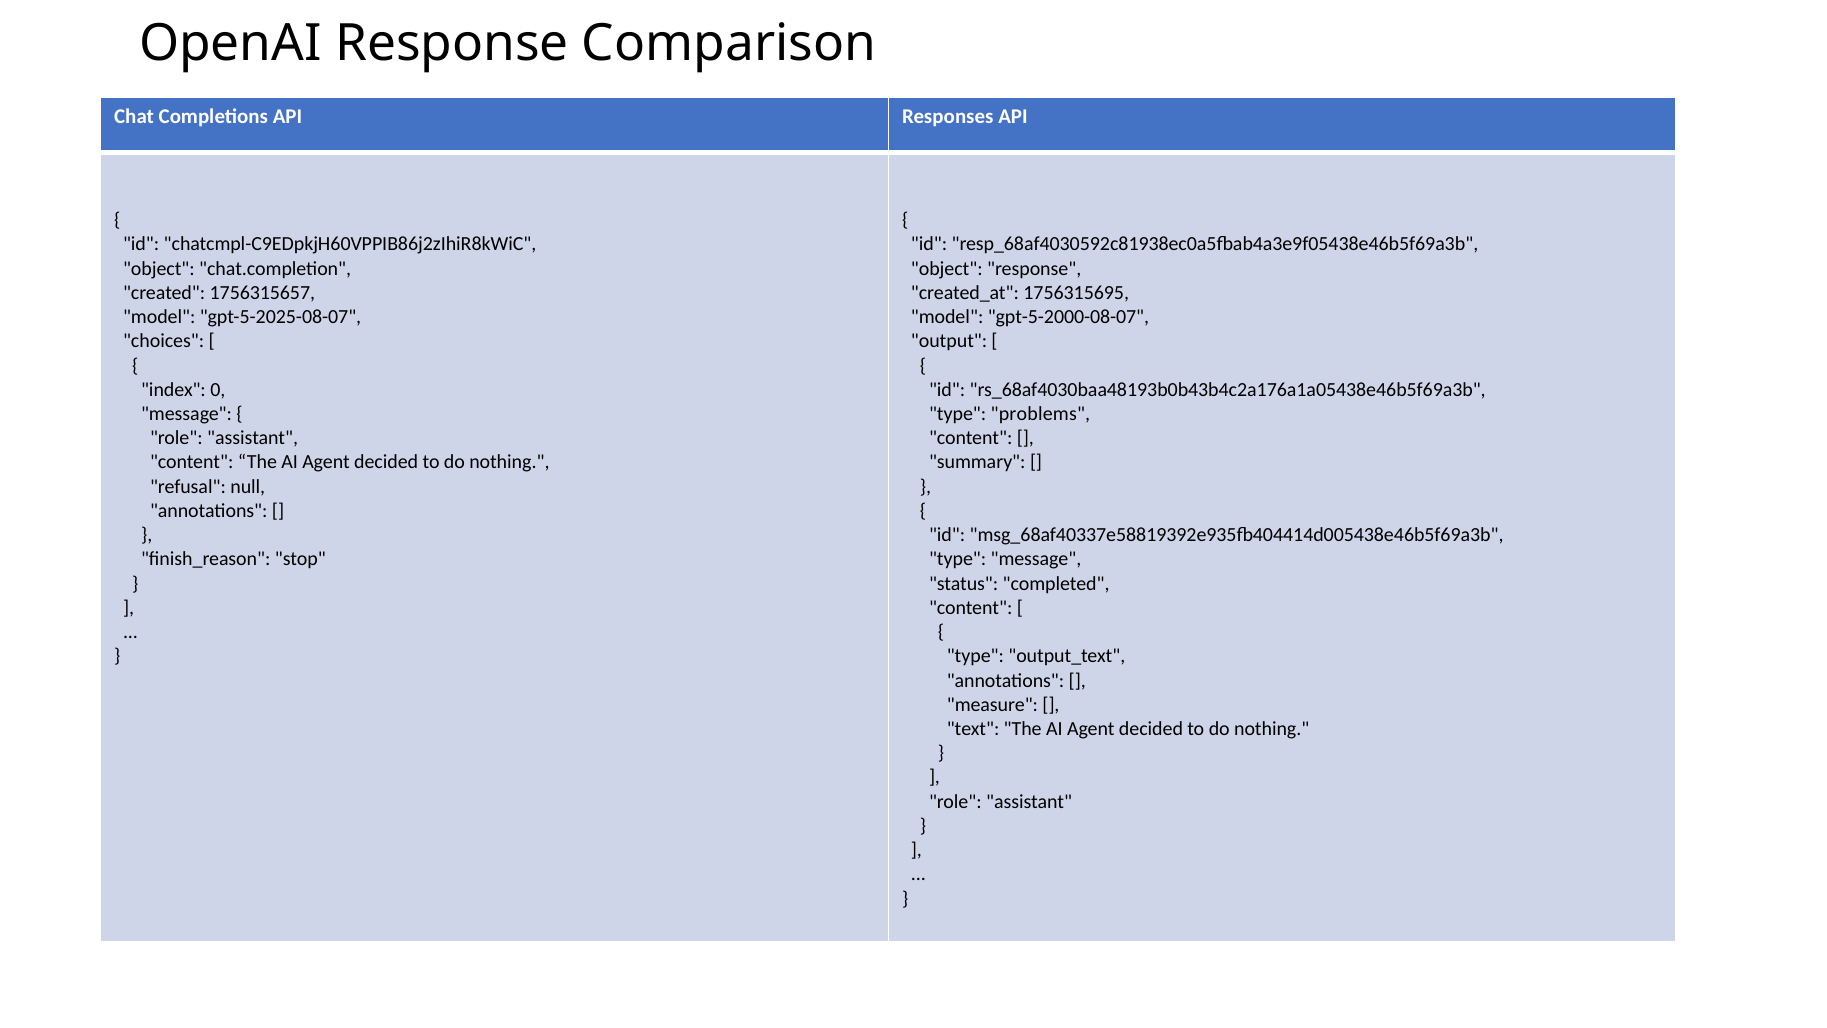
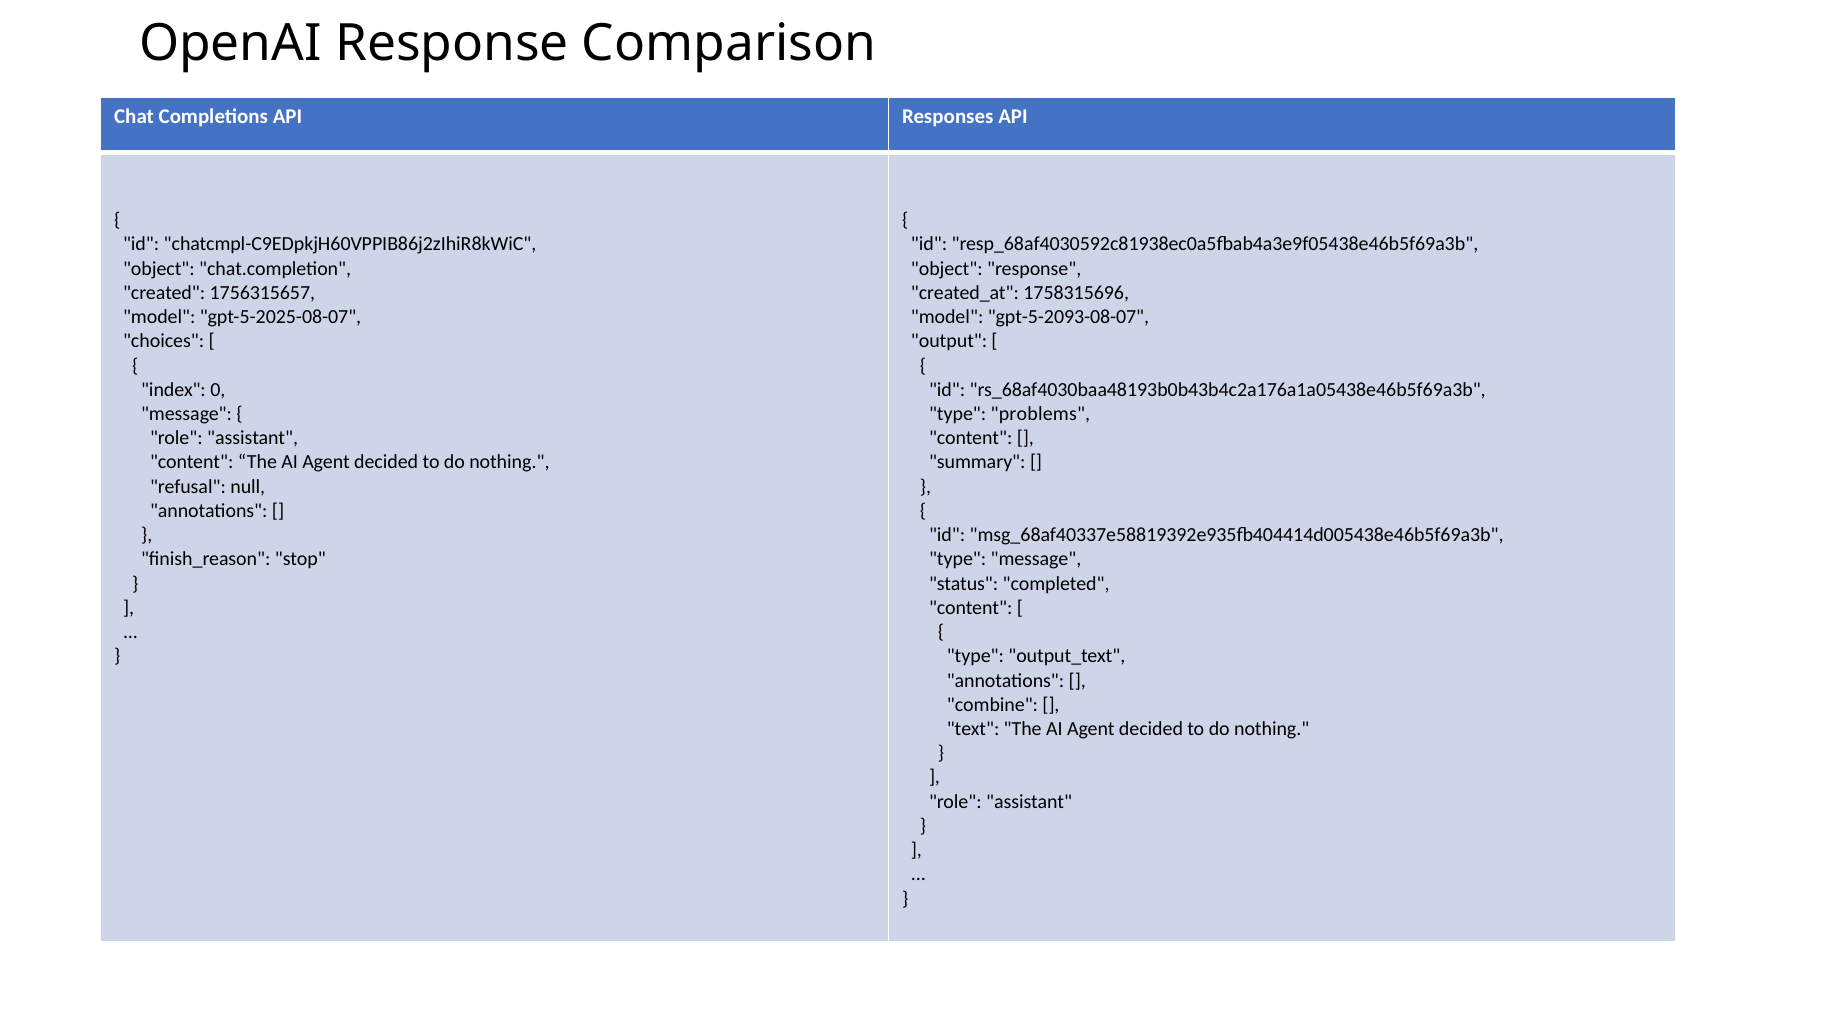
1756315695: 1756315695 -> 1758315696 (1076, 293)
gpt-5-2000-08-07: gpt-5-2000-08-07 -> gpt-5-2093-08-07 (1068, 317)
measure: measure -> combine (992, 704)
